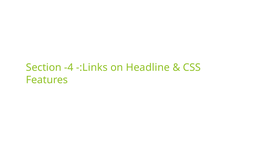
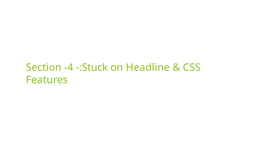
-:Links: -:Links -> -:Stuck (92, 68)
